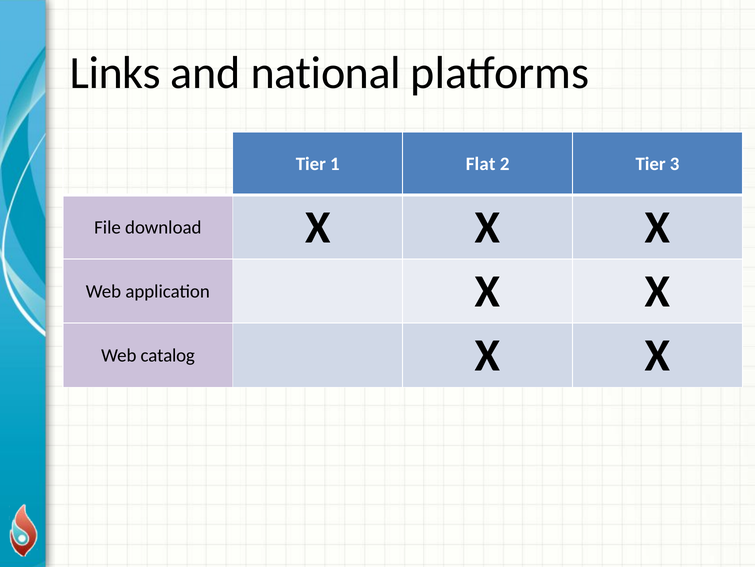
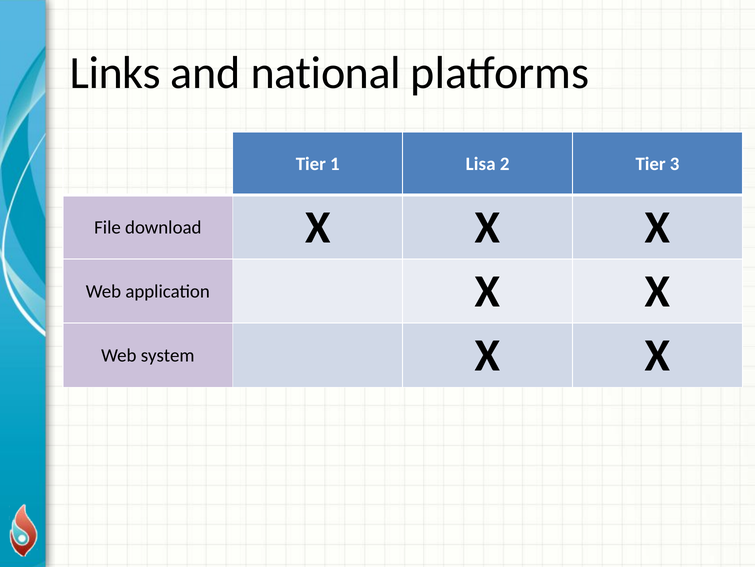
Flat: Flat -> Lisa (481, 164)
catalog: catalog -> system (168, 355)
